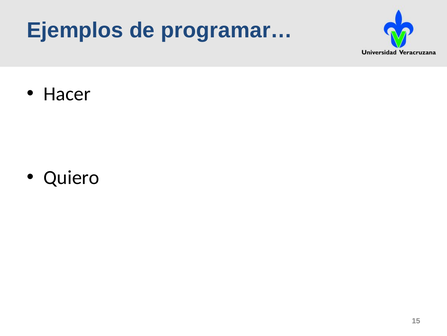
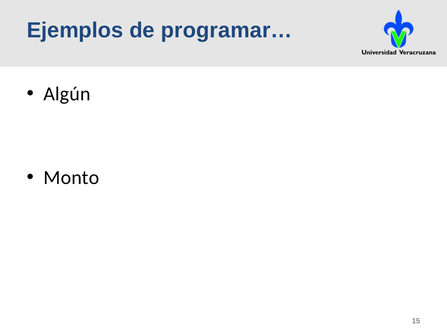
Hacer: Hacer -> Algún (67, 94)
Quiero: Quiero -> Monto (71, 177)
